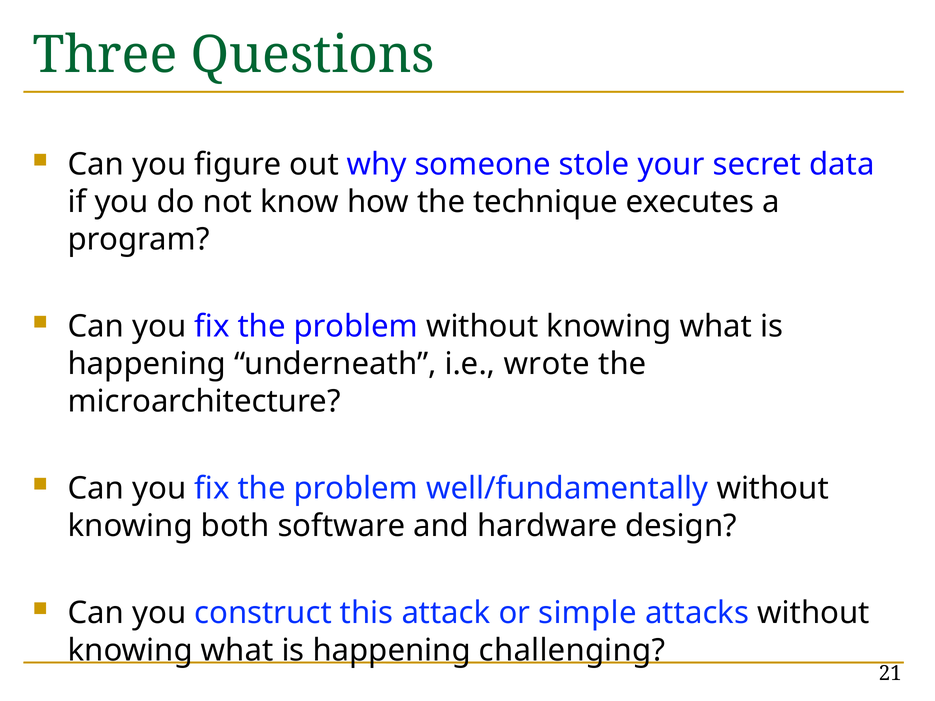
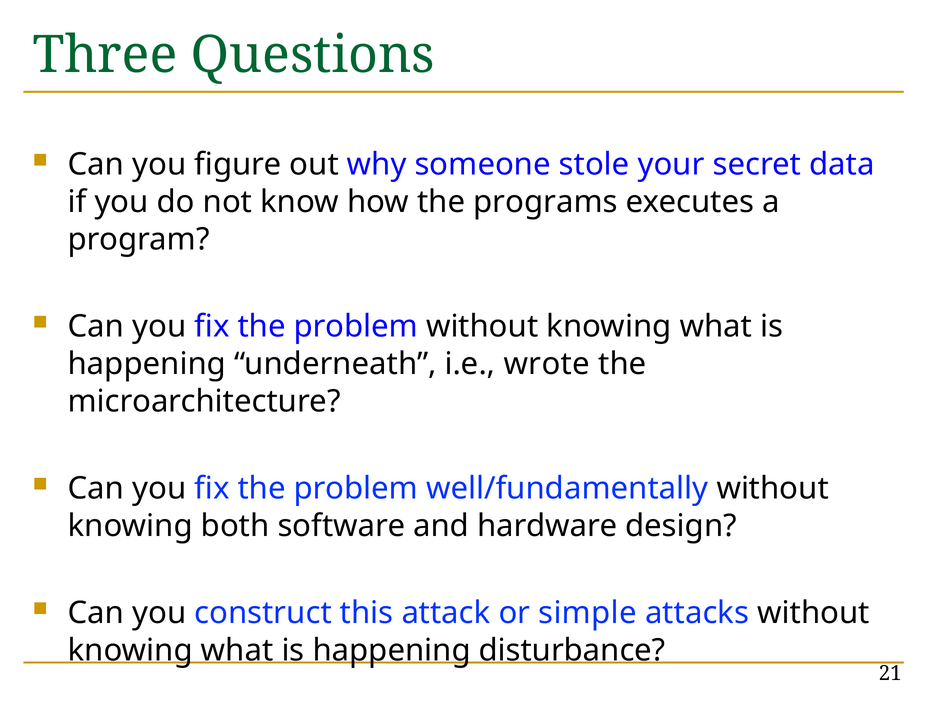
technique: technique -> programs (545, 202)
challenging: challenging -> disturbance (572, 651)
